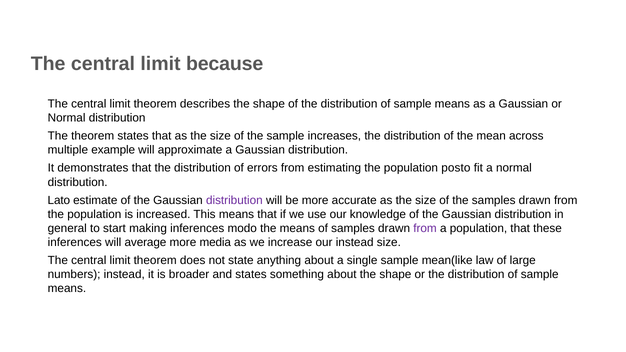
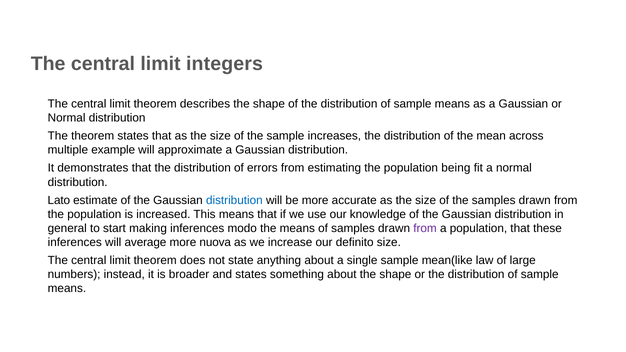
because: because -> integers (224, 64)
posto: posto -> being (456, 168)
distribution colour: purple -> blue (234, 200)
media: media -> nuova (215, 242)
our instead: instead -> definito (355, 242)
